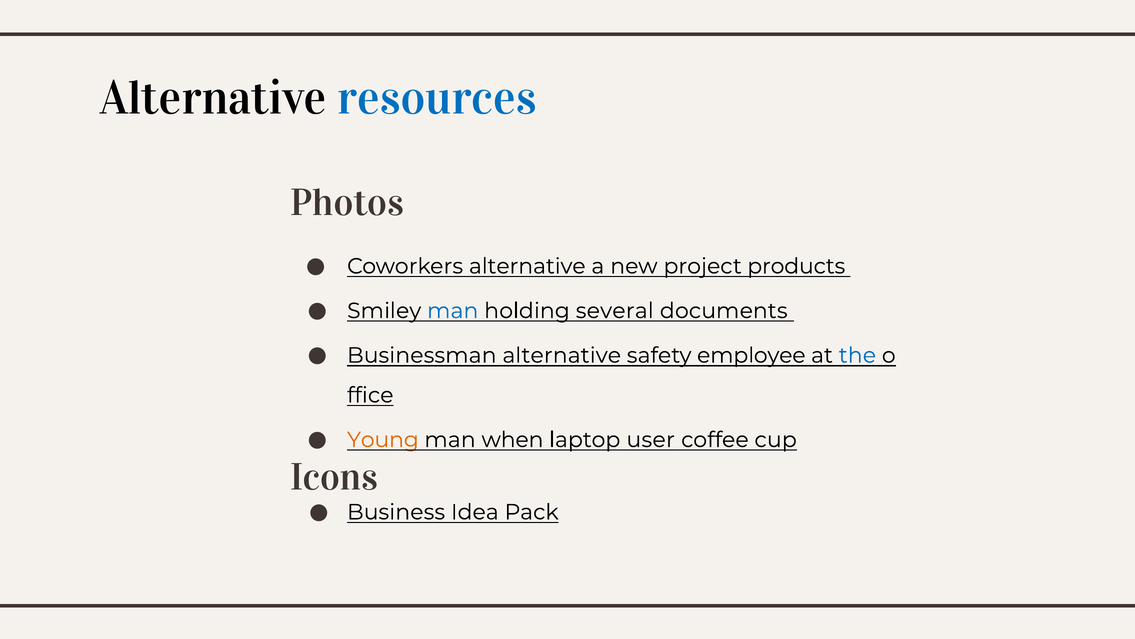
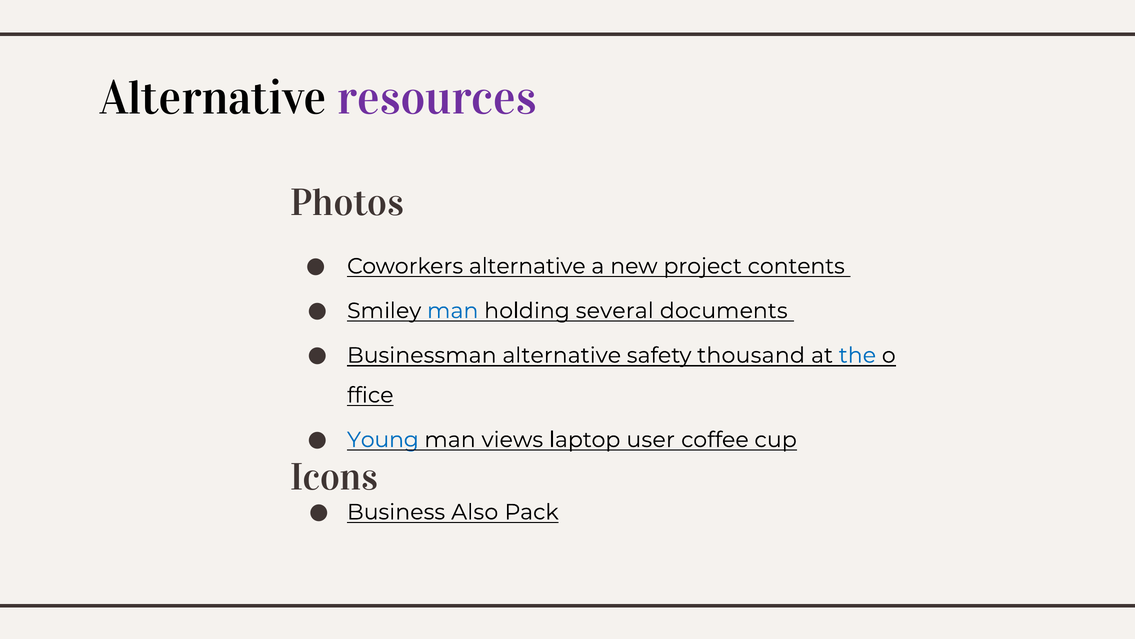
resources colour: blue -> purple (437, 98)
products: products -> contents (796, 266)
employee: employee -> thousand (751, 355)
Young colour: orange -> blue (383, 439)
when: when -> views (512, 439)
Idea: Idea -> Also (475, 512)
